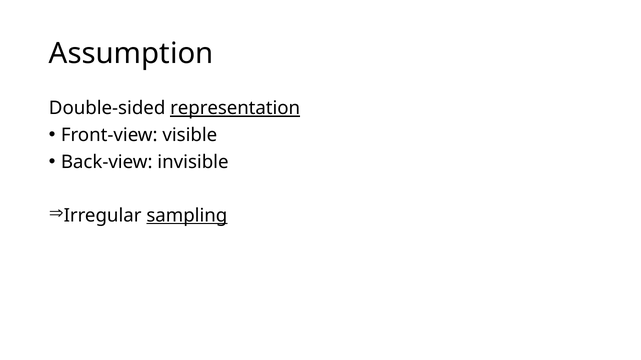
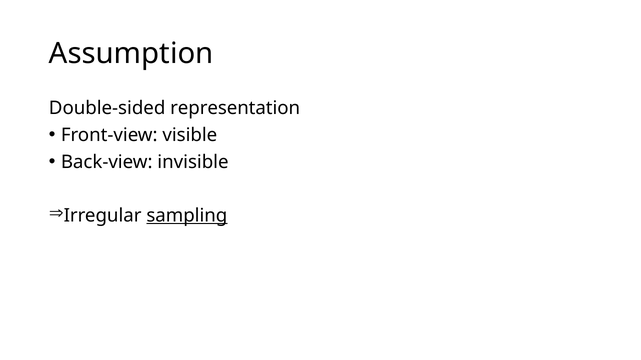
representation underline: present -> none (235, 108)
